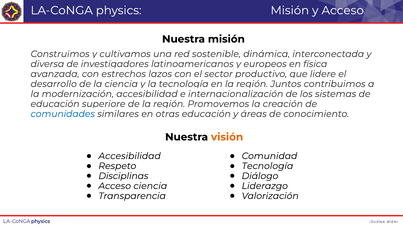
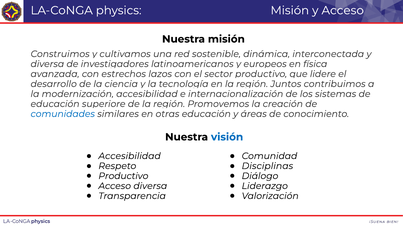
visión colour: orange -> blue (227, 137)
Tecnología: Tecnología -> Disciplinas (267, 166)
Disciplinas: Disciplinas -> Productivo (123, 176)
Acceso ciencia: ciencia -> diversa (150, 186)
